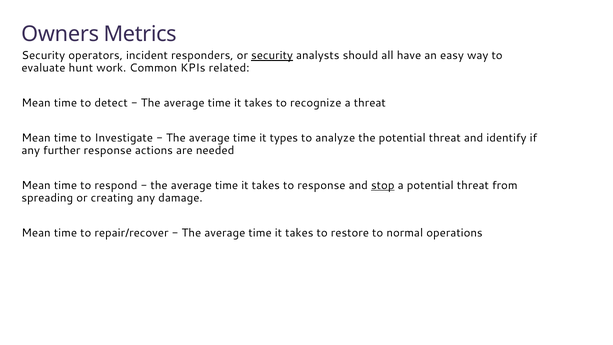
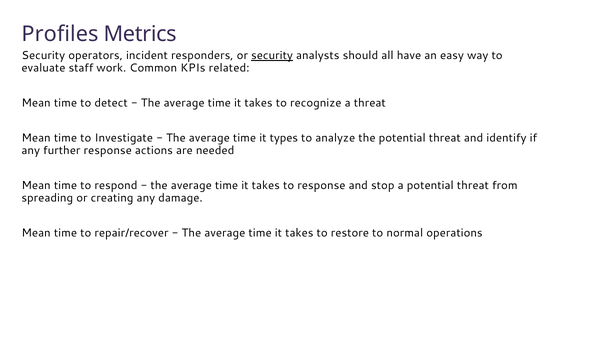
Owners: Owners -> Profiles (60, 34)
hunt: hunt -> staff (81, 68)
stop underline: present -> none (383, 185)
